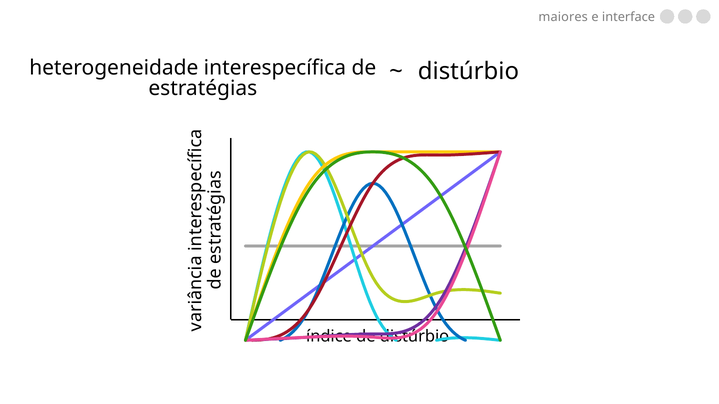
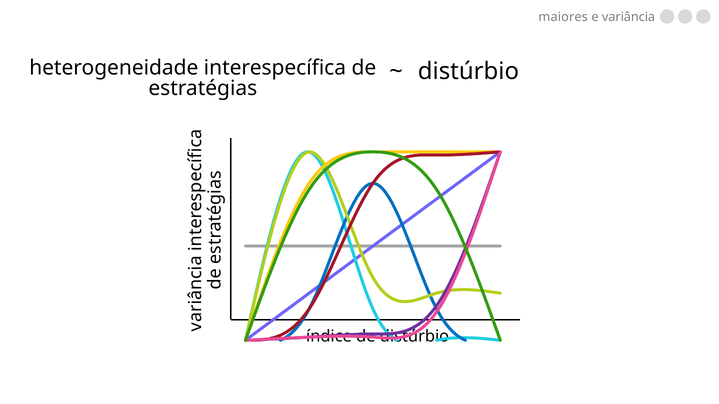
interface: interface -> variância (629, 17)
